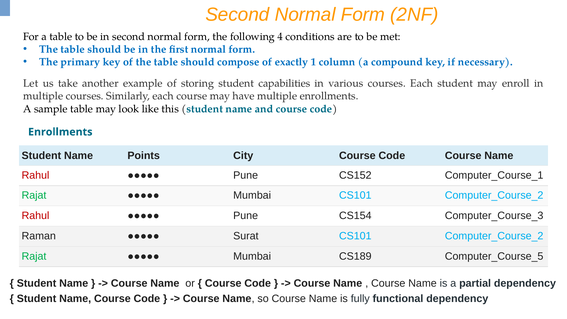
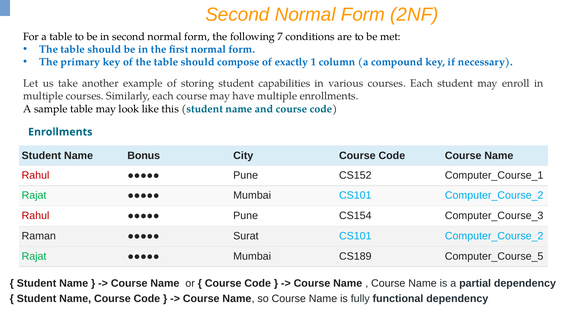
4: 4 -> 7 (280, 36)
Points: Points -> Bonus (144, 155)
